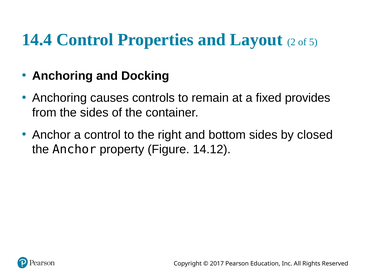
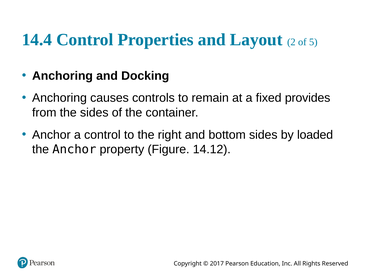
closed: closed -> loaded (315, 135)
